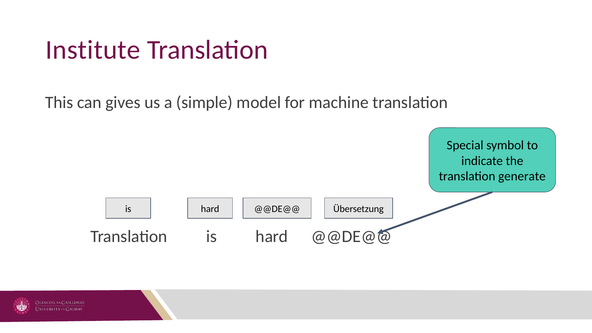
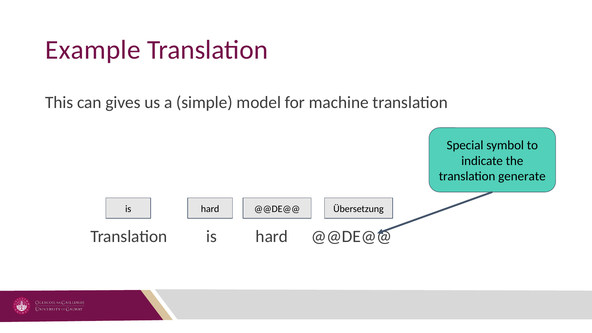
Institute: Institute -> Example (93, 50)
